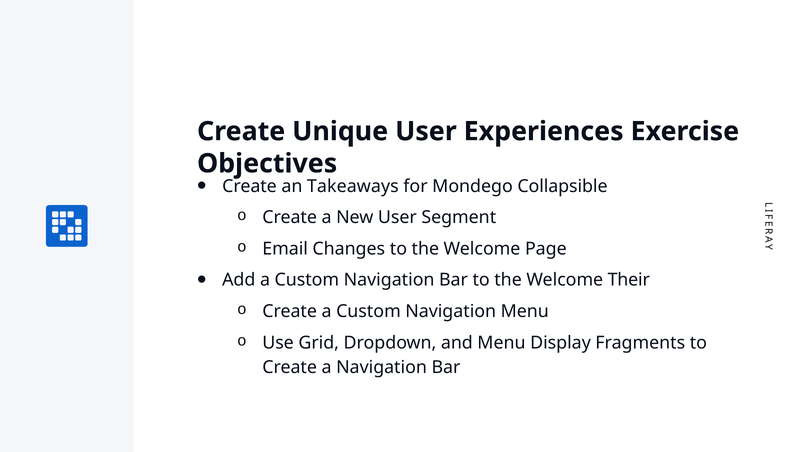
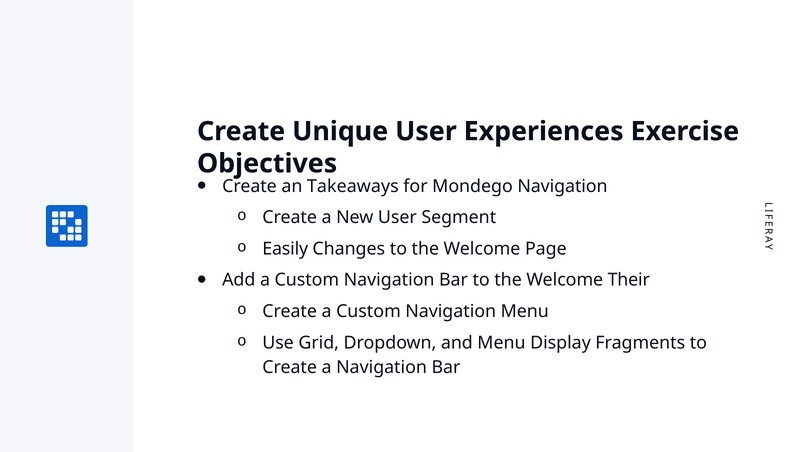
Mondego Collapsible: Collapsible -> Navigation (562, 186)
Email: Email -> Easily (285, 249)
